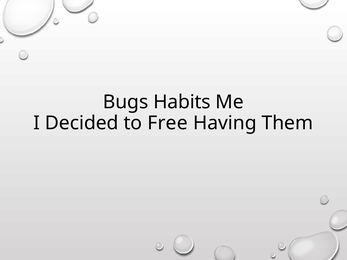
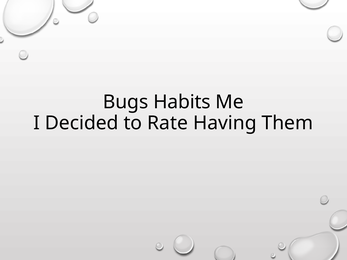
Free: Free -> Rate (168, 123)
